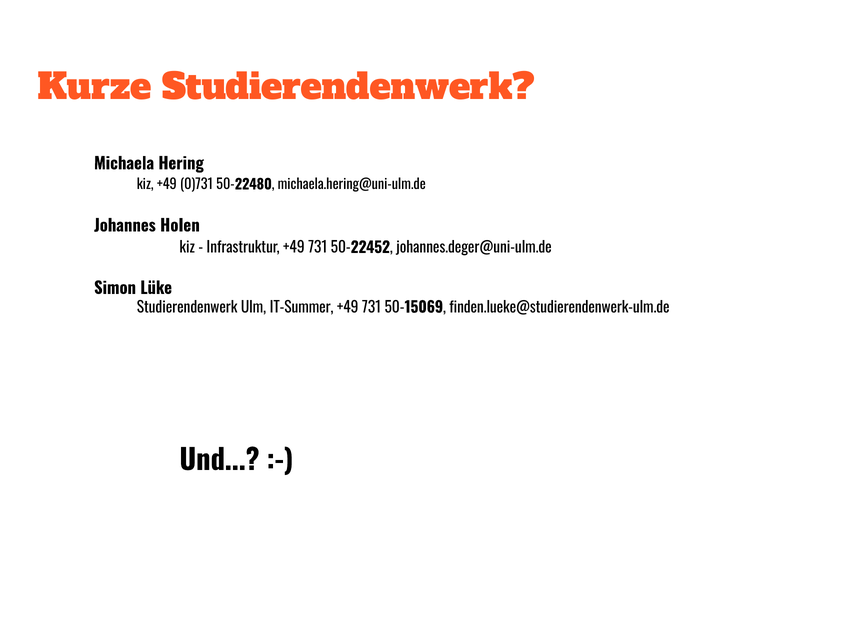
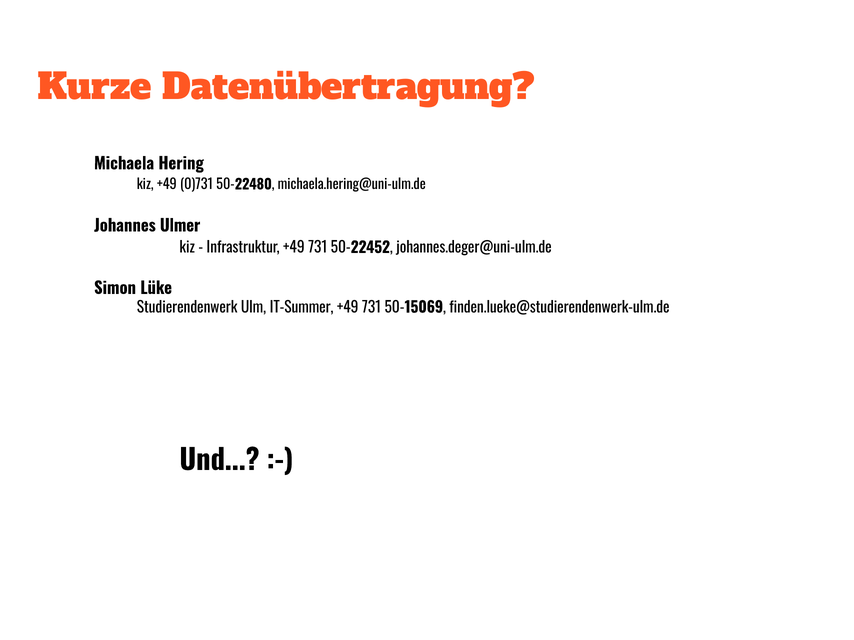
Kurze Studierendenwerk: Studierendenwerk -> Datenübertragung (348, 88)
Holen: Holen -> Ulmer (180, 226)
